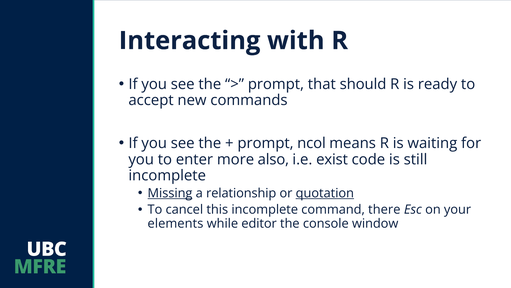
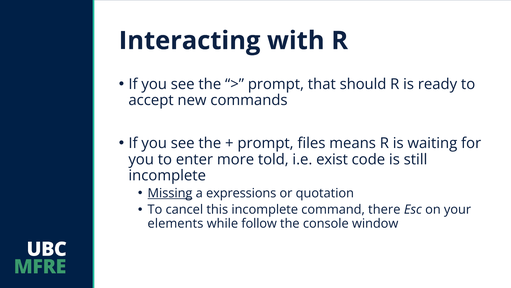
ncol: ncol -> files (311, 143)
also: also -> told (273, 159)
relationship: relationship -> expressions (241, 193)
quotation underline: present -> none (325, 193)
editor: editor -> follow (259, 223)
